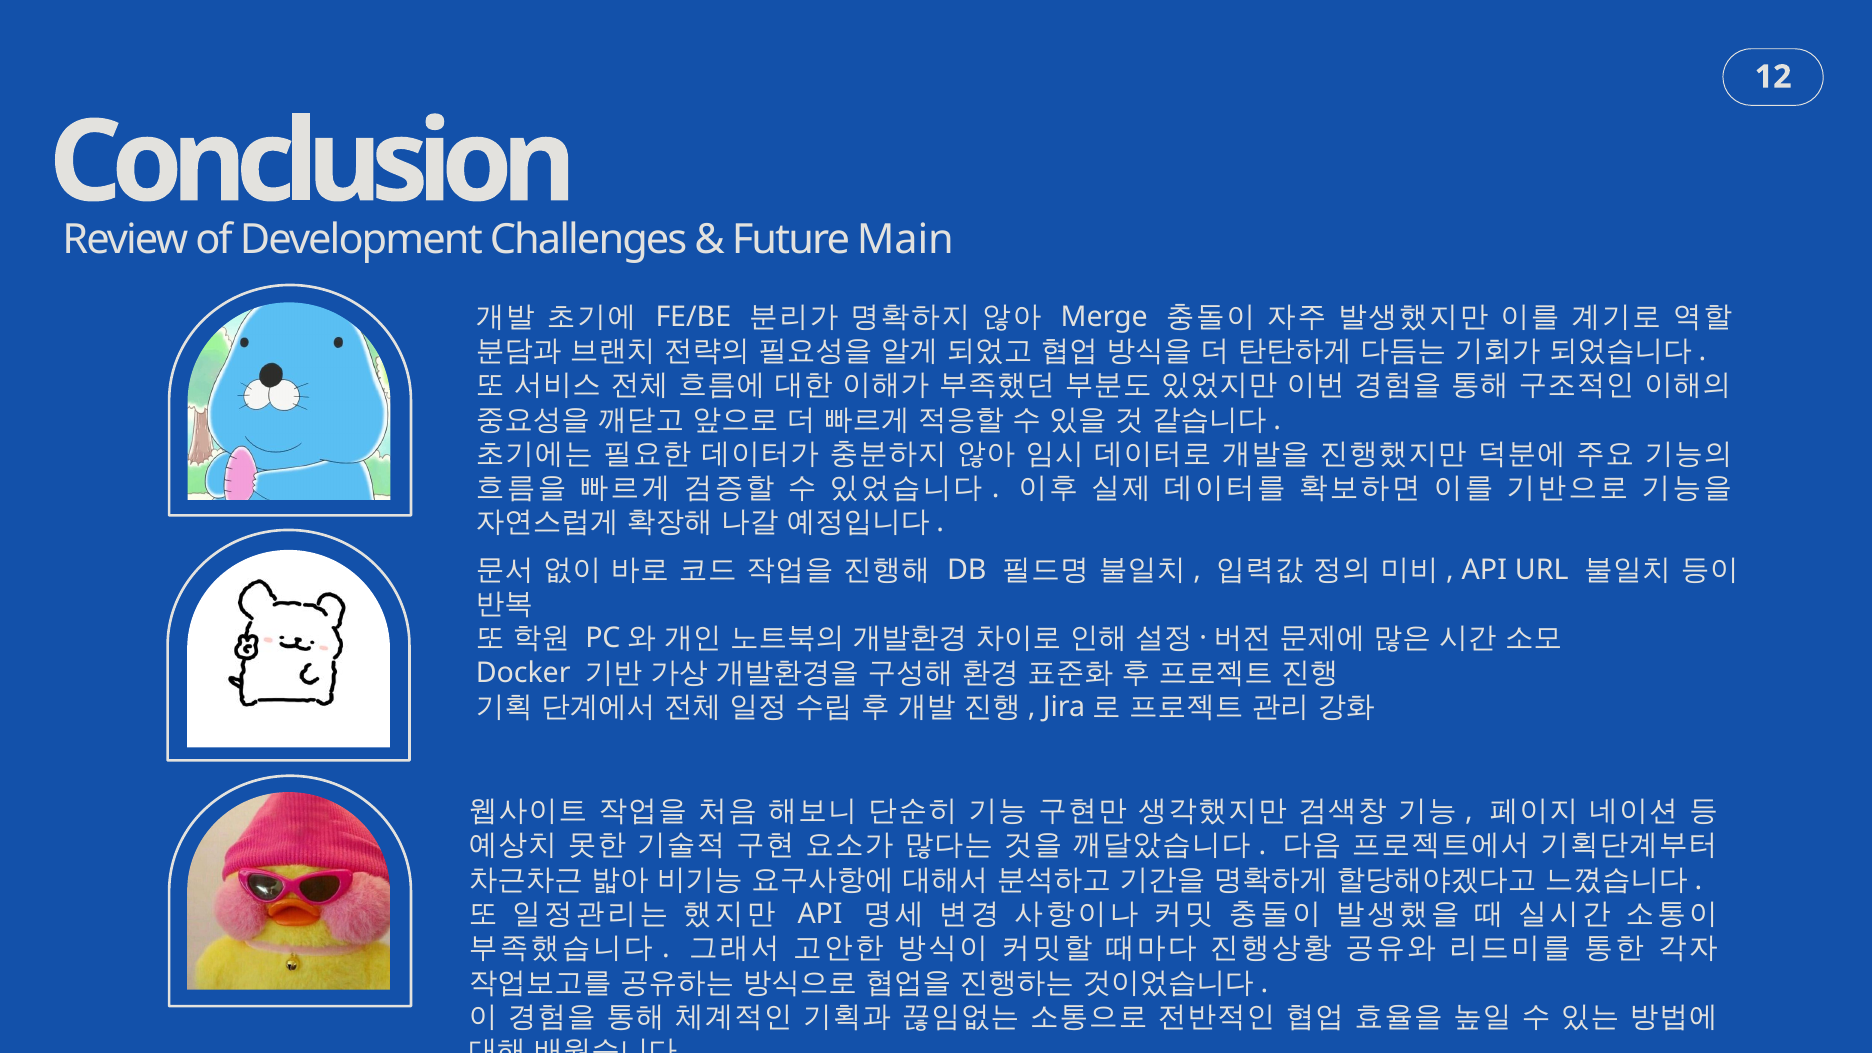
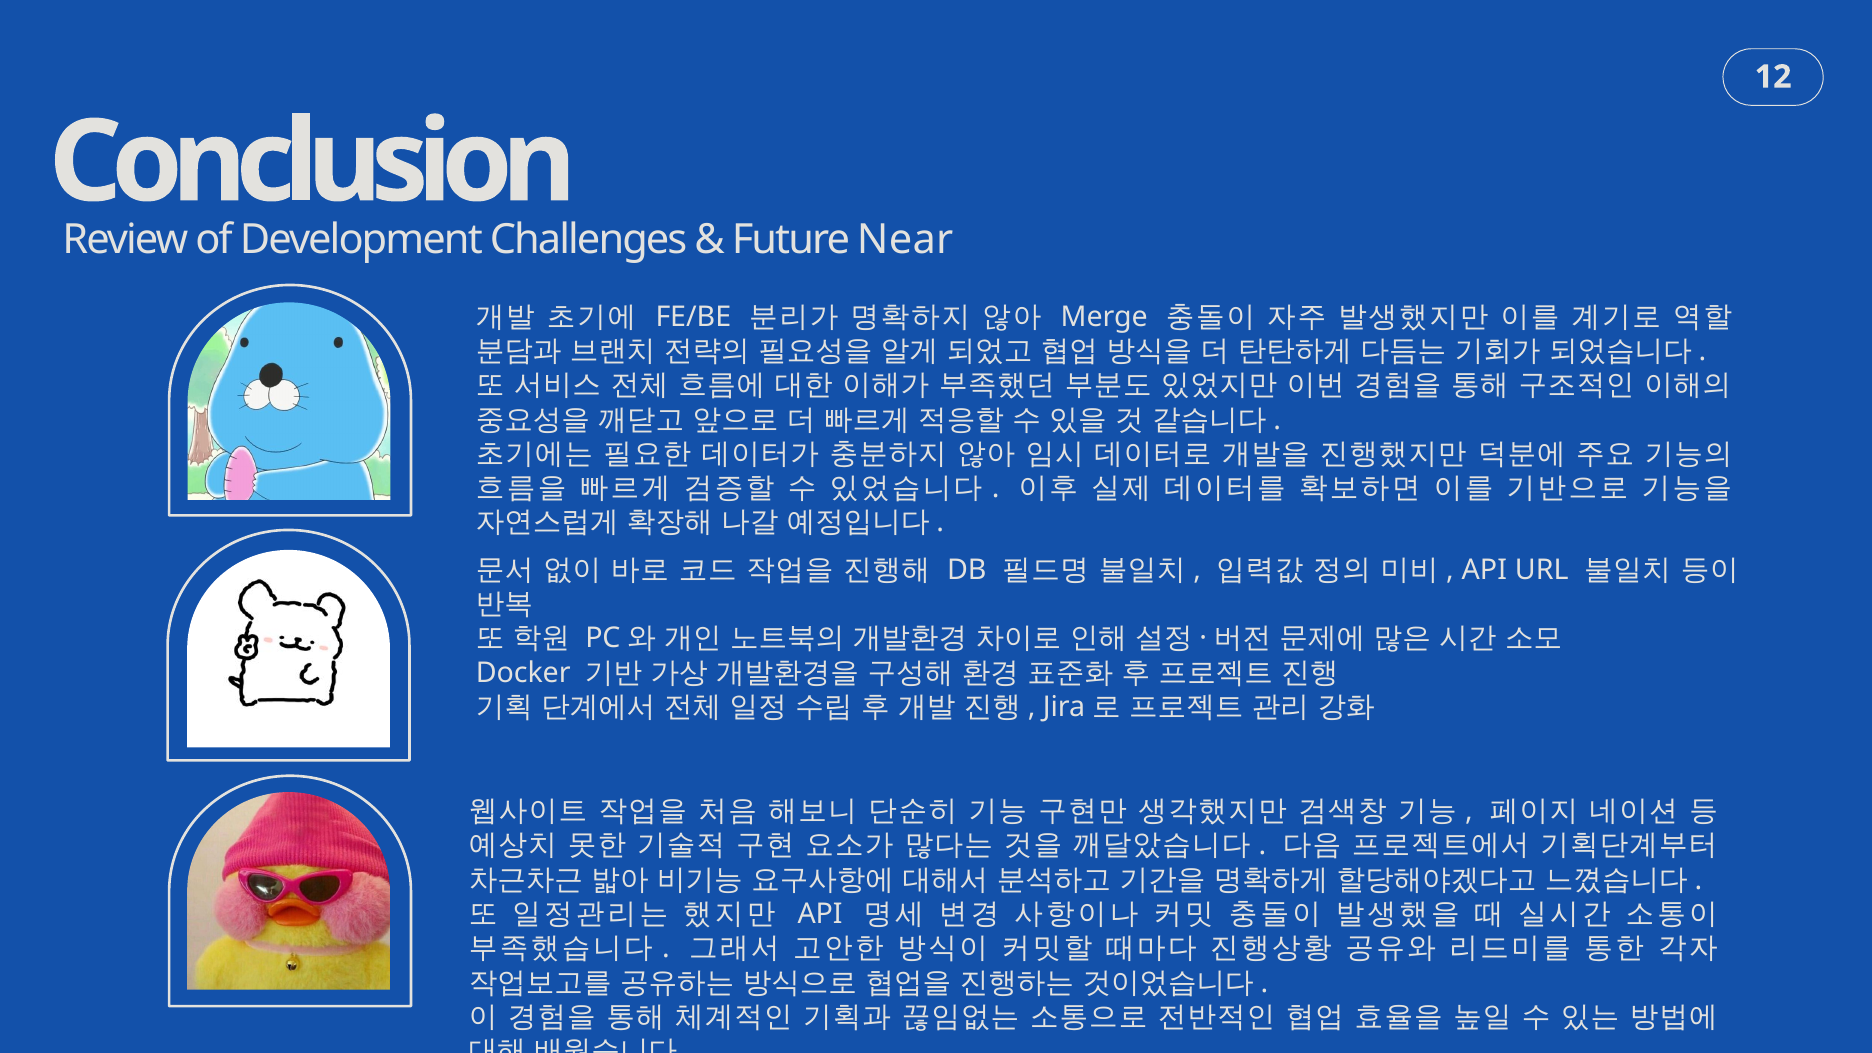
Main: Main -> Near (905, 240)
